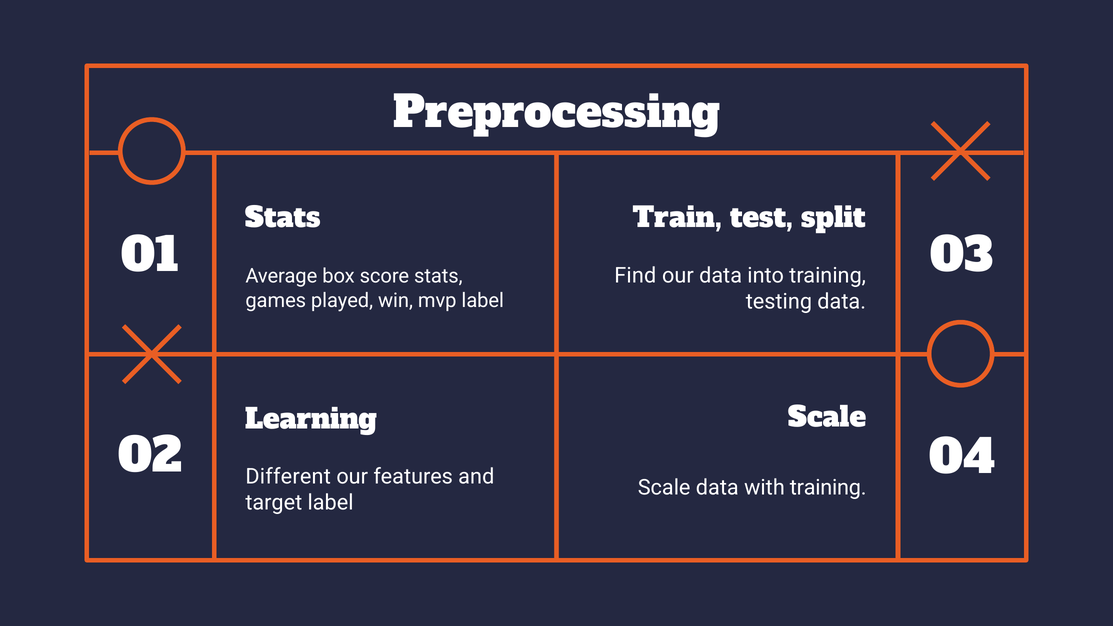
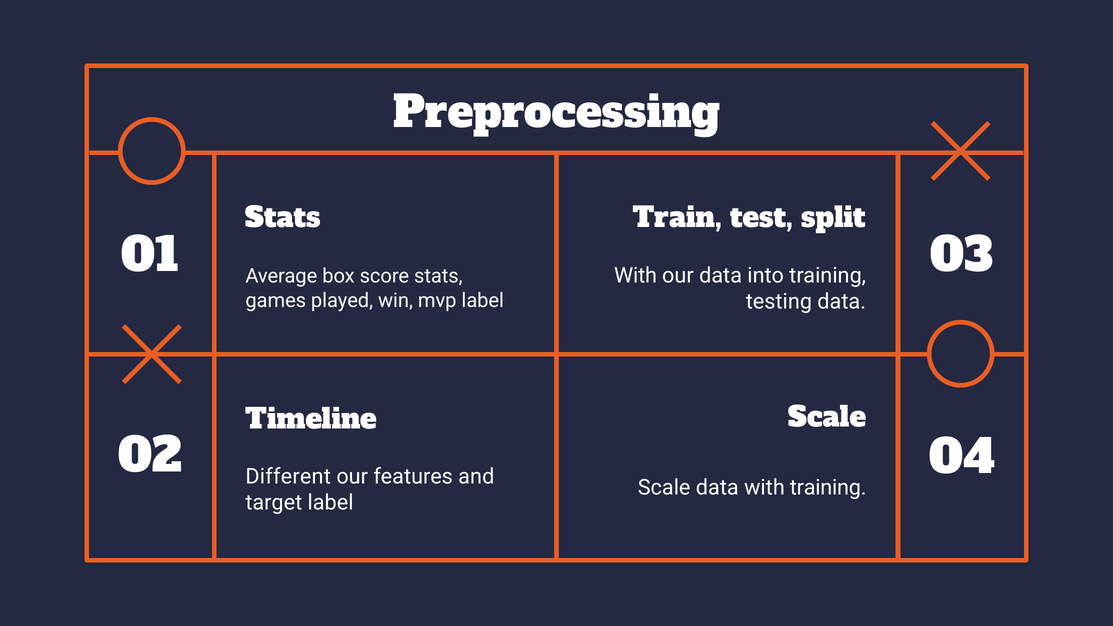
Find: Find -> With (636, 276)
Learning: Learning -> Timeline (311, 420)
